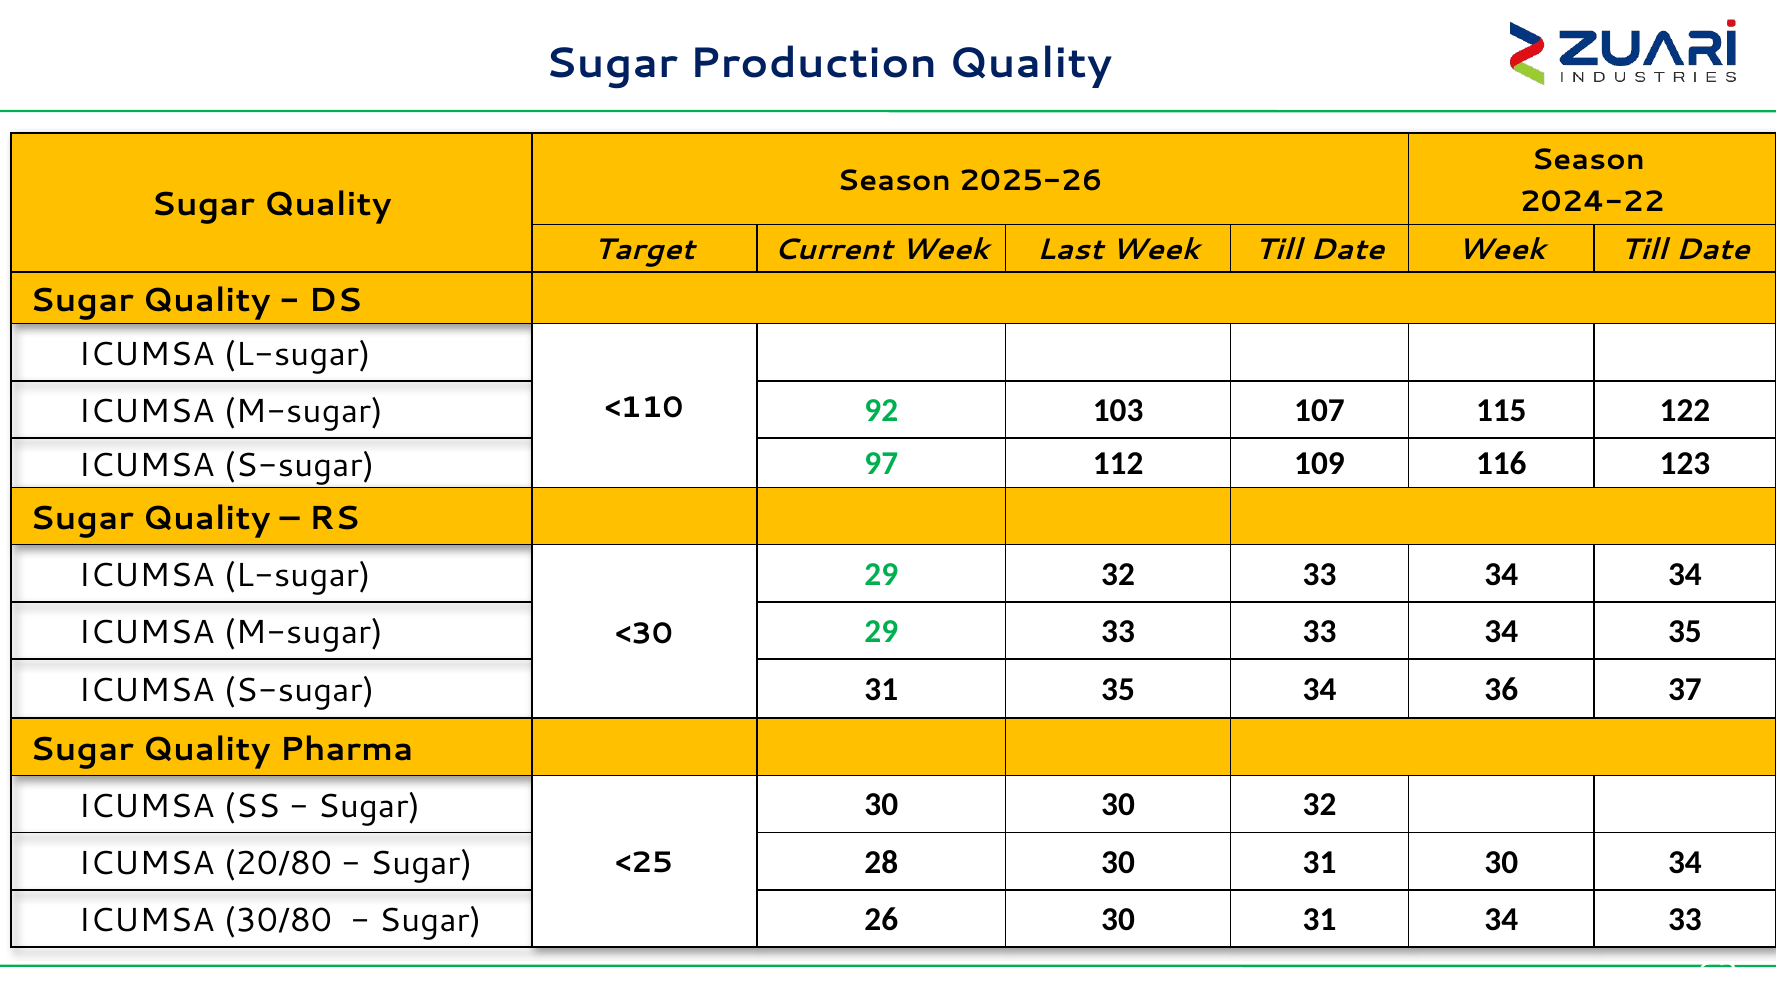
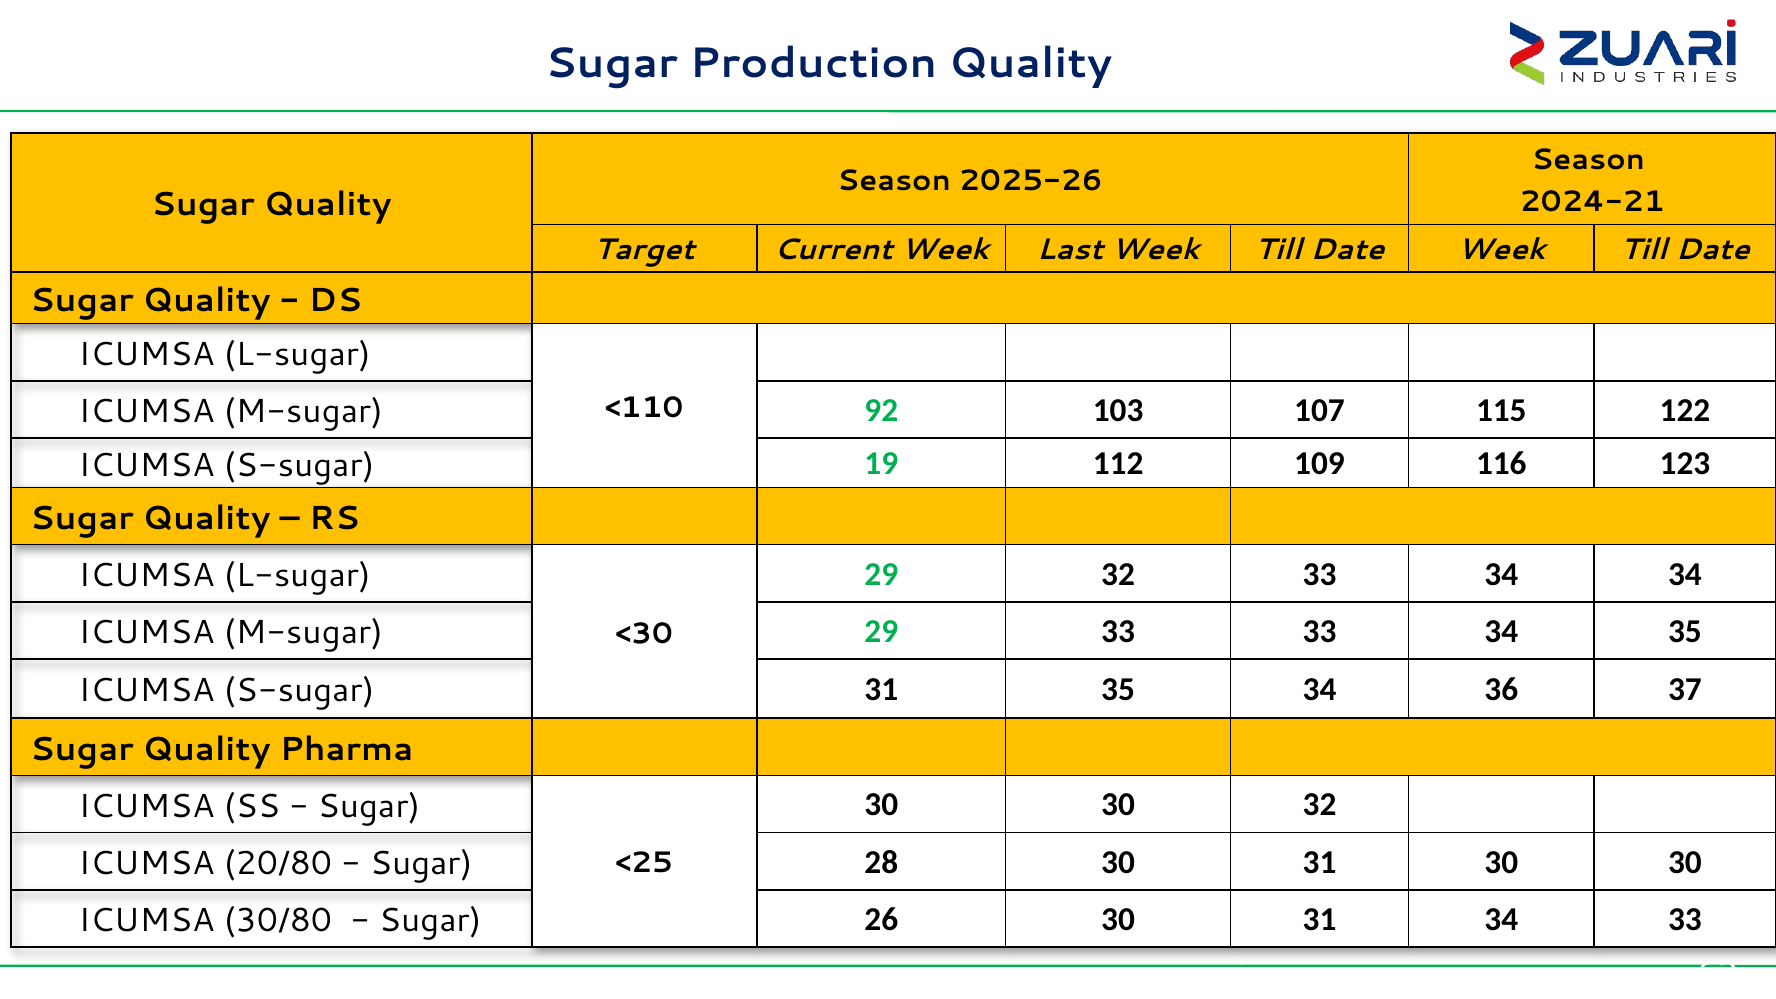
2024-22: 2024-22 -> 2024-21 (1592, 202)
97: 97 -> 19 (881, 464)
31 30 34: 34 -> 30 (1685, 862)
